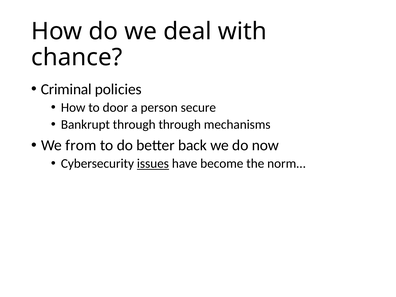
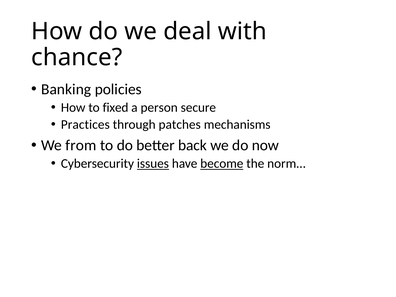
Criminal: Criminal -> Banking (66, 89)
door: door -> fixed (116, 107)
Bankrupt: Bankrupt -> Practices (85, 124)
through through: through -> patches (180, 124)
become underline: none -> present (222, 164)
